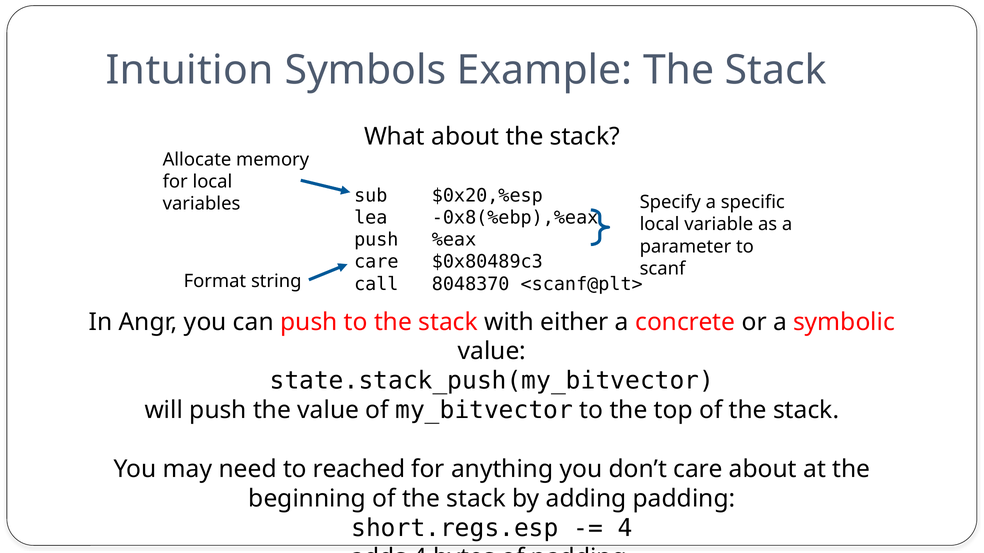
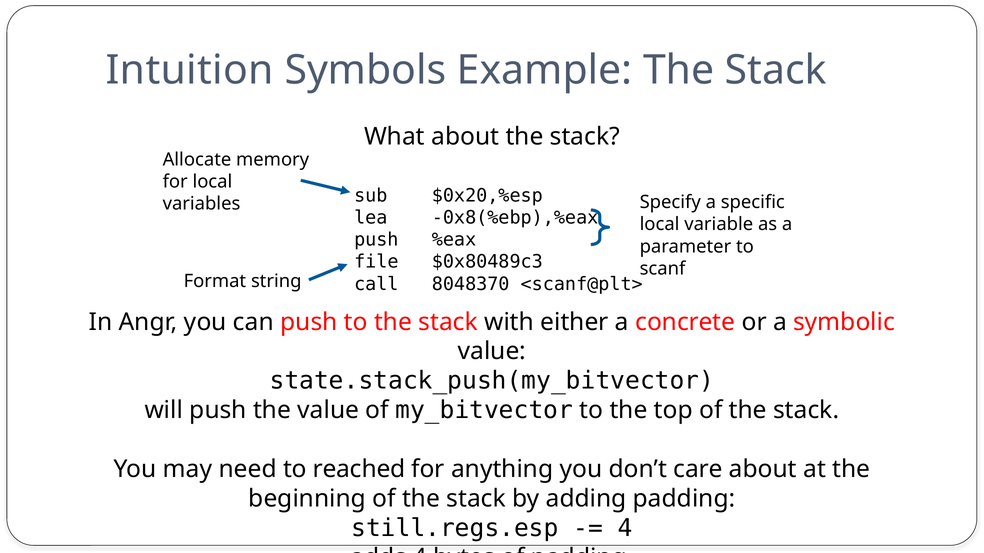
care: care -> file (376, 262)
short.regs.esp: short.regs.esp -> still.regs.esp (455, 529)
